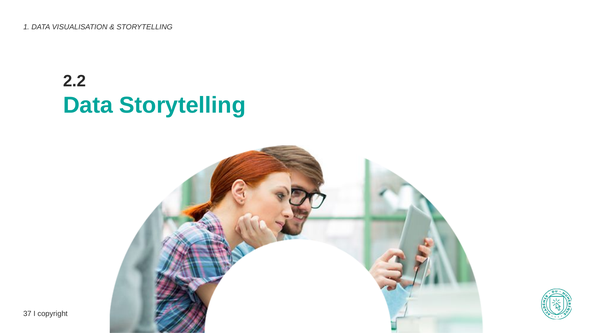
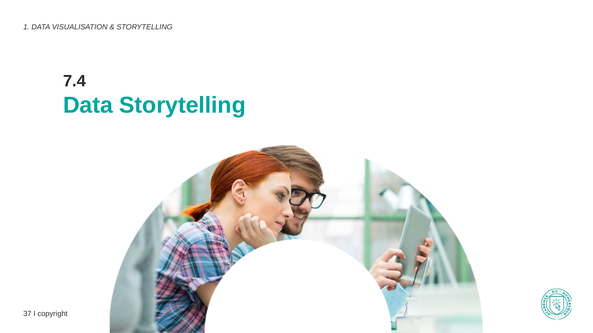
2.2: 2.2 -> 7.4 (74, 81)
